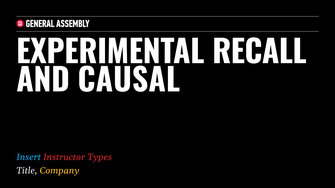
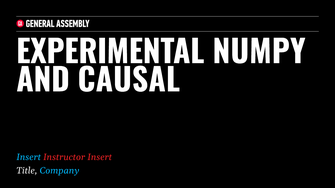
RECALL: RECALL -> NUMPY (259, 53)
Instructor Types: Types -> Insert (100, 157)
Company colour: yellow -> light blue (59, 171)
